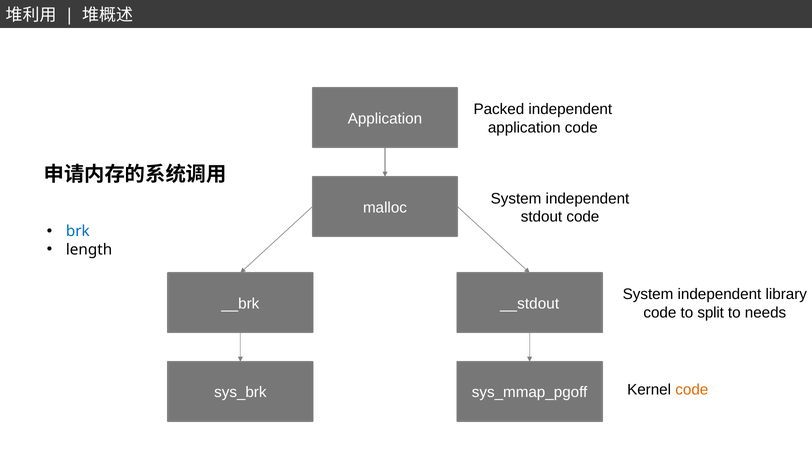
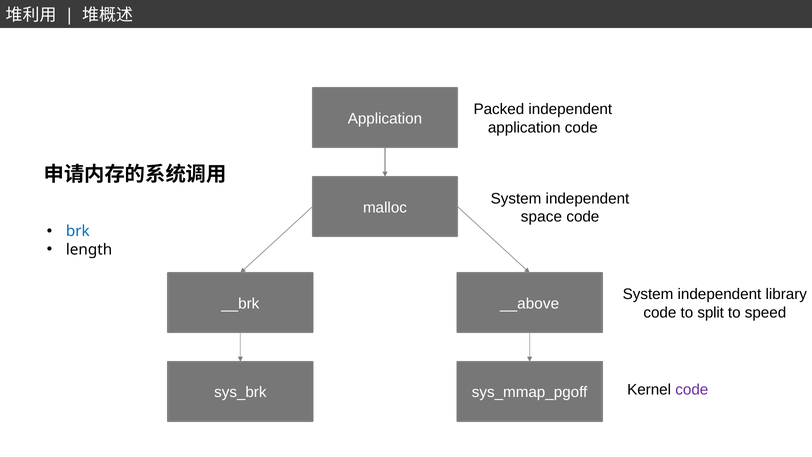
stdout: stdout -> space (541, 217)
__stdout: __stdout -> __above (530, 303)
needs: needs -> speed (766, 312)
code colour: orange -> purple (692, 390)
